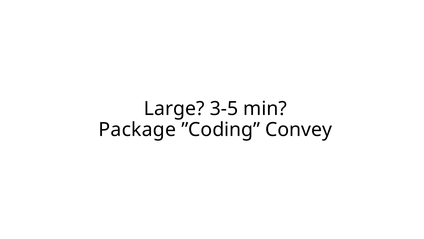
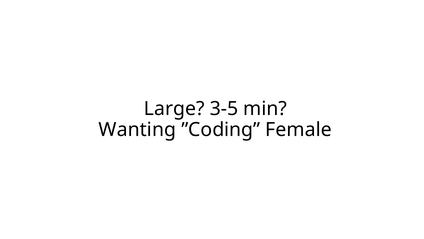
Package: Package -> Wanting (137, 130)
Convey: Convey -> Female (299, 130)
